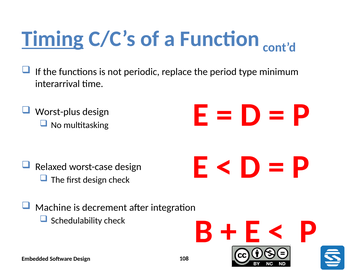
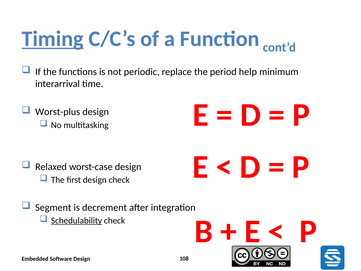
type: type -> help (248, 72)
Machine: Machine -> Segment (53, 207)
Schedulability underline: none -> present (77, 220)
